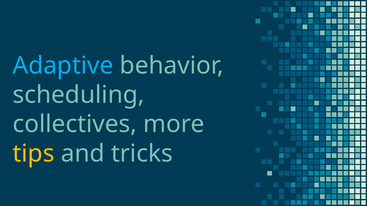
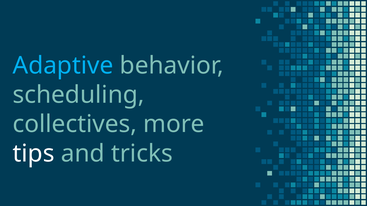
tips colour: yellow -> white (34, 154)
